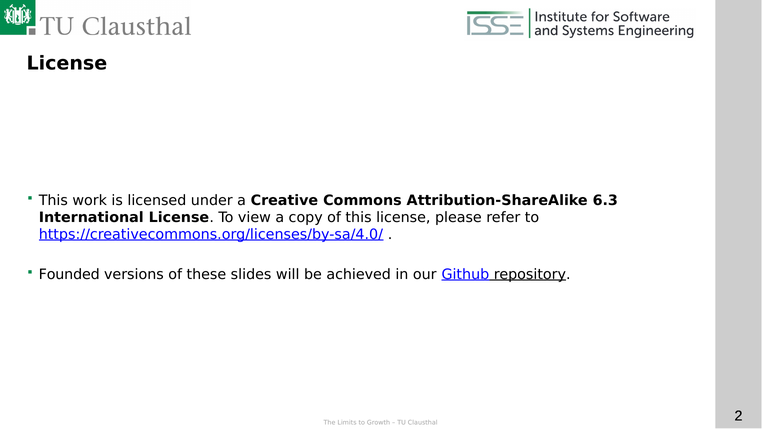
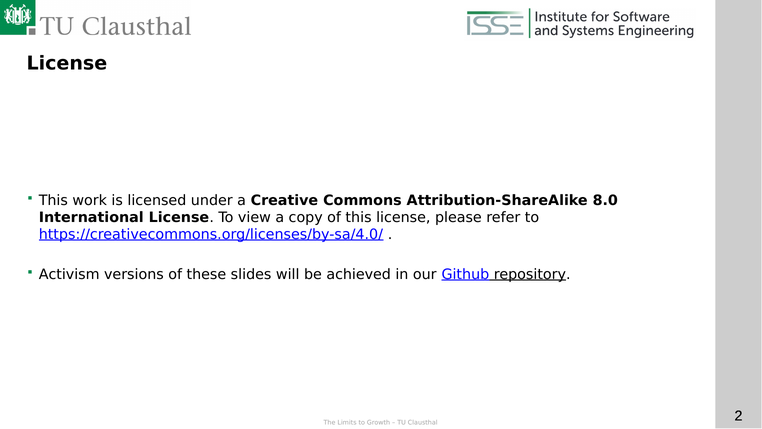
6.3: 6.3 -> 8.0 (605, 200)
Founded: Founded -> Activism (69, 274)
